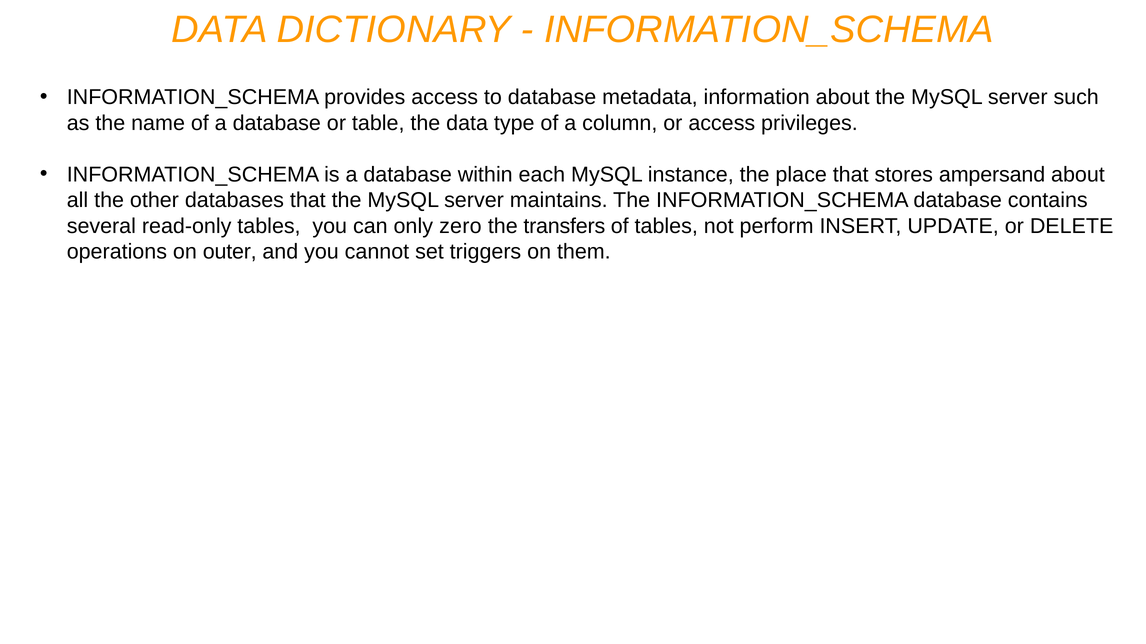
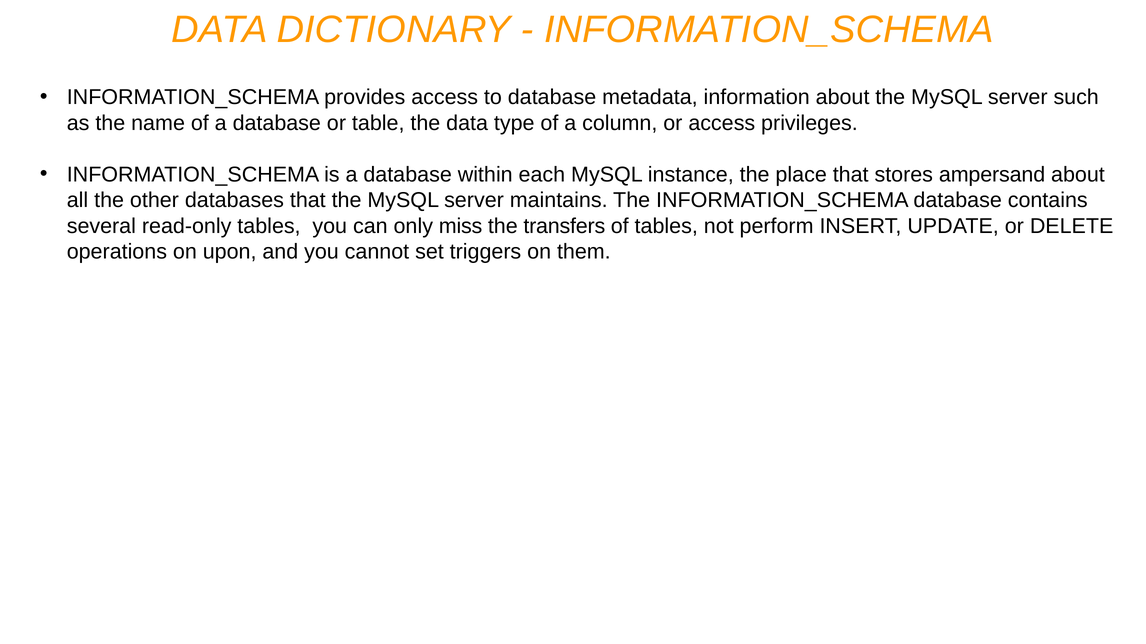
zero: zero -> miss (461, 226)
outer: outer -> upon (230, 252)
